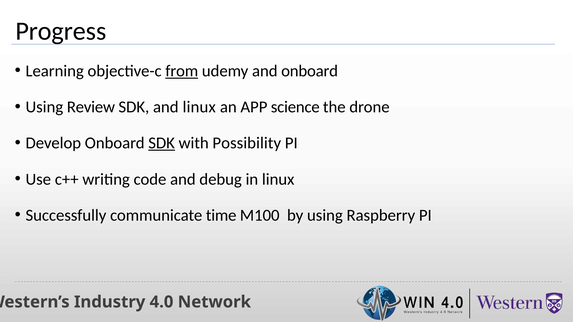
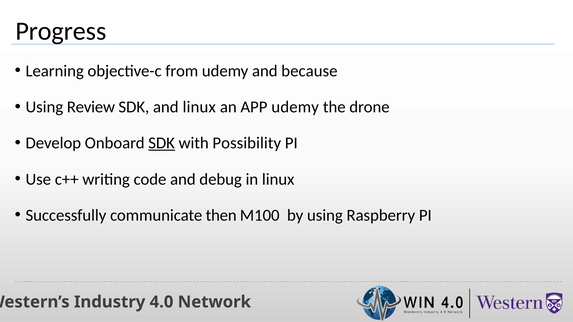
from underline: present -> none (182, 71)
and onboard: onboard -> because (309, 71)
APP science: science -> udemy (295, 107)
time: time -> then (221, 215)
